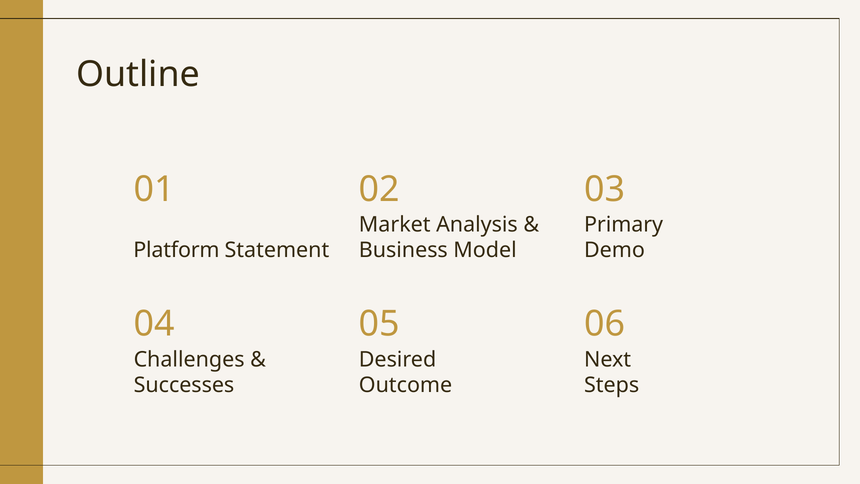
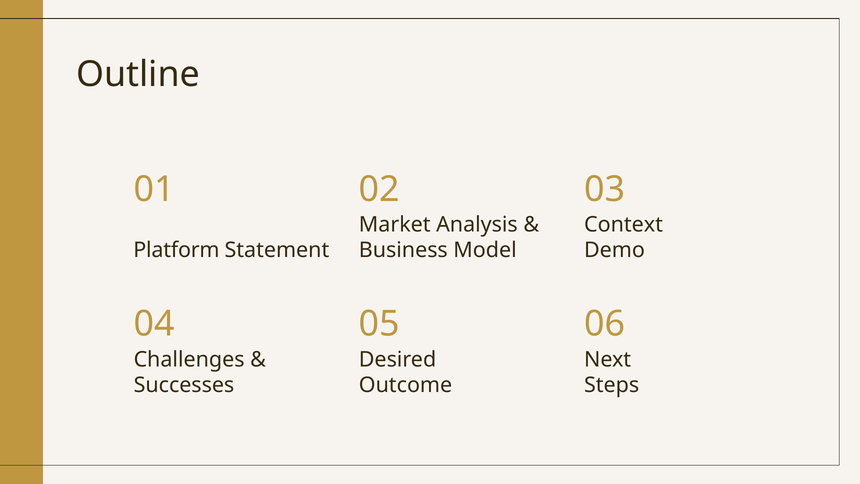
Primary: Primary -> Context (624, 224)
